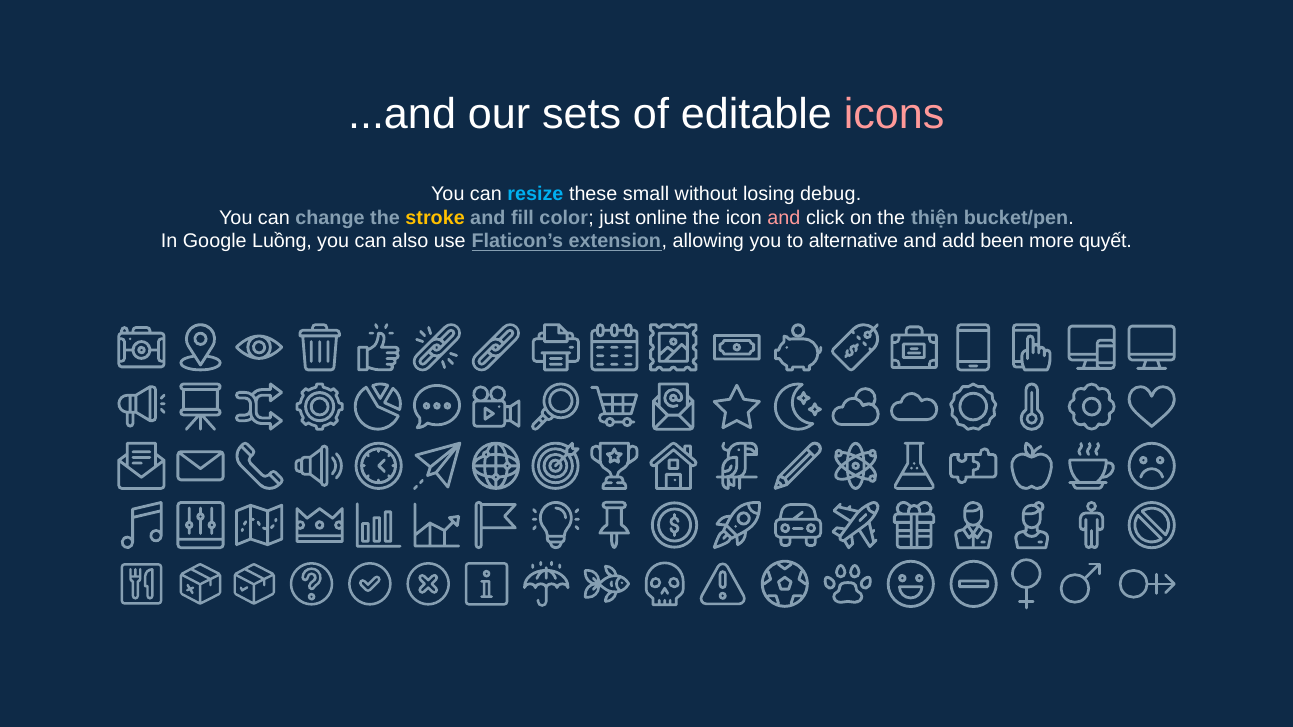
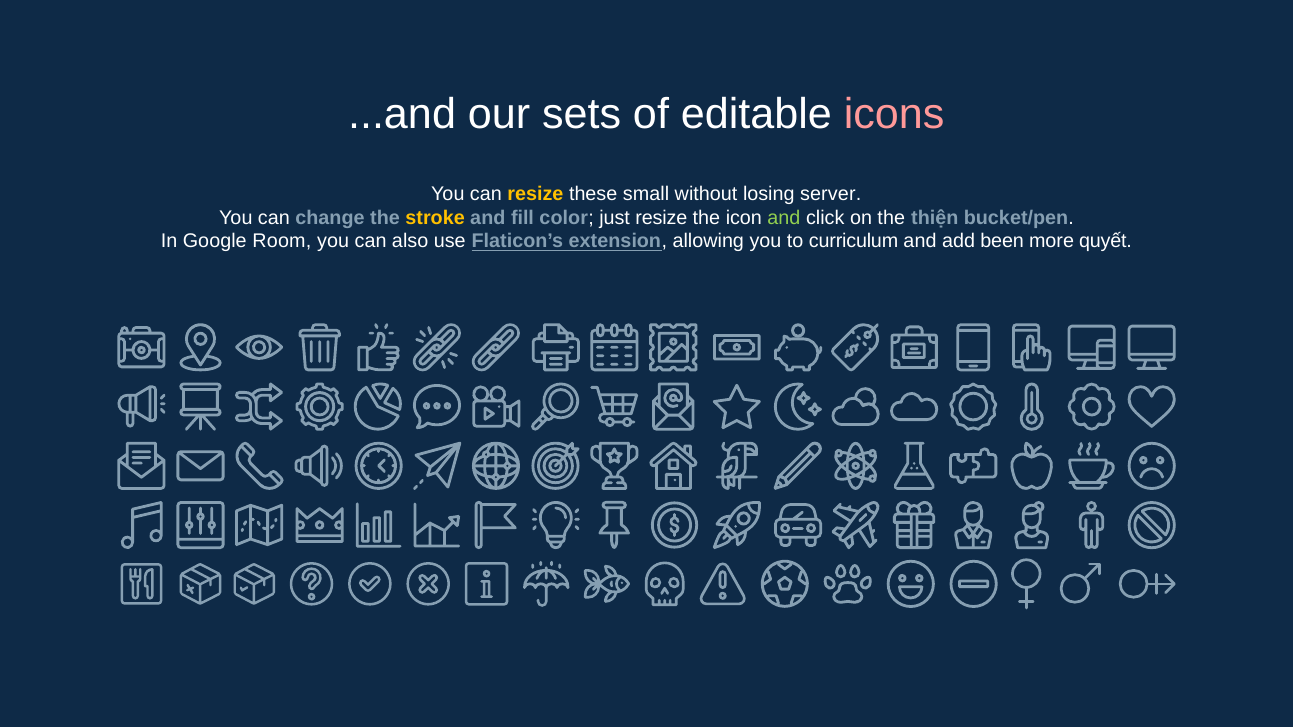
resize colour: light blue -> yellow (535, 194)
debug: debug -> server (831, 194)
just online: online -> resize (661, 218)
and colour: pink -> light green (784, 218)
Luồng: Luồng -> Room (282, 242)
alternative: alternative -> curriculum (854, 242)
